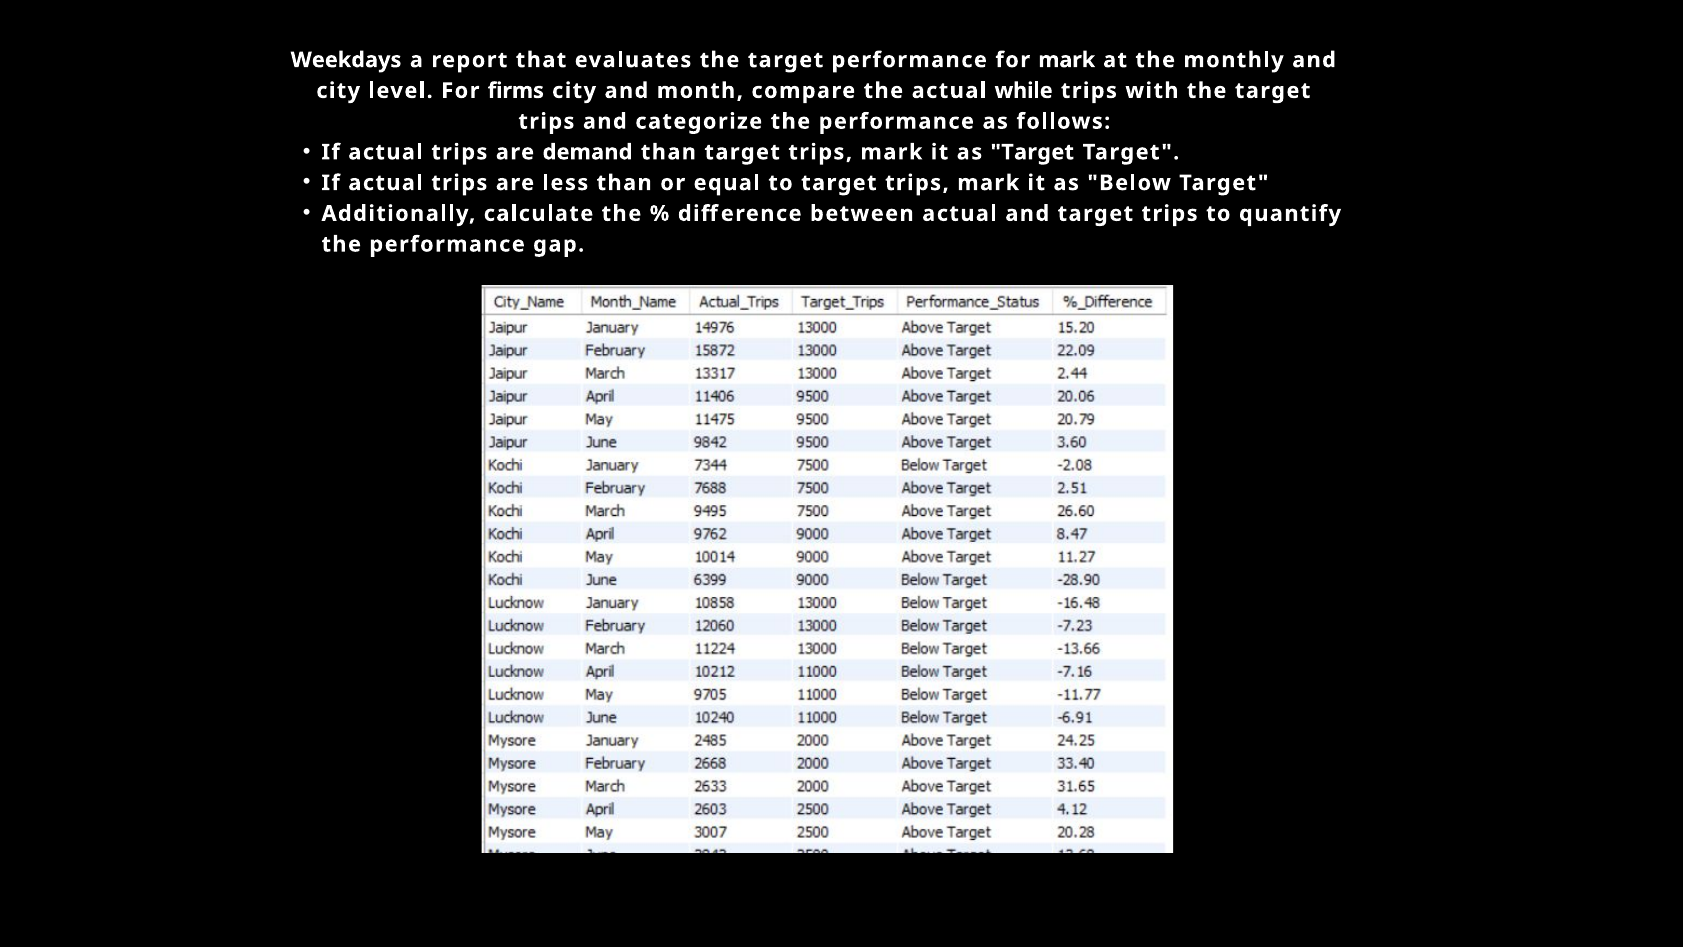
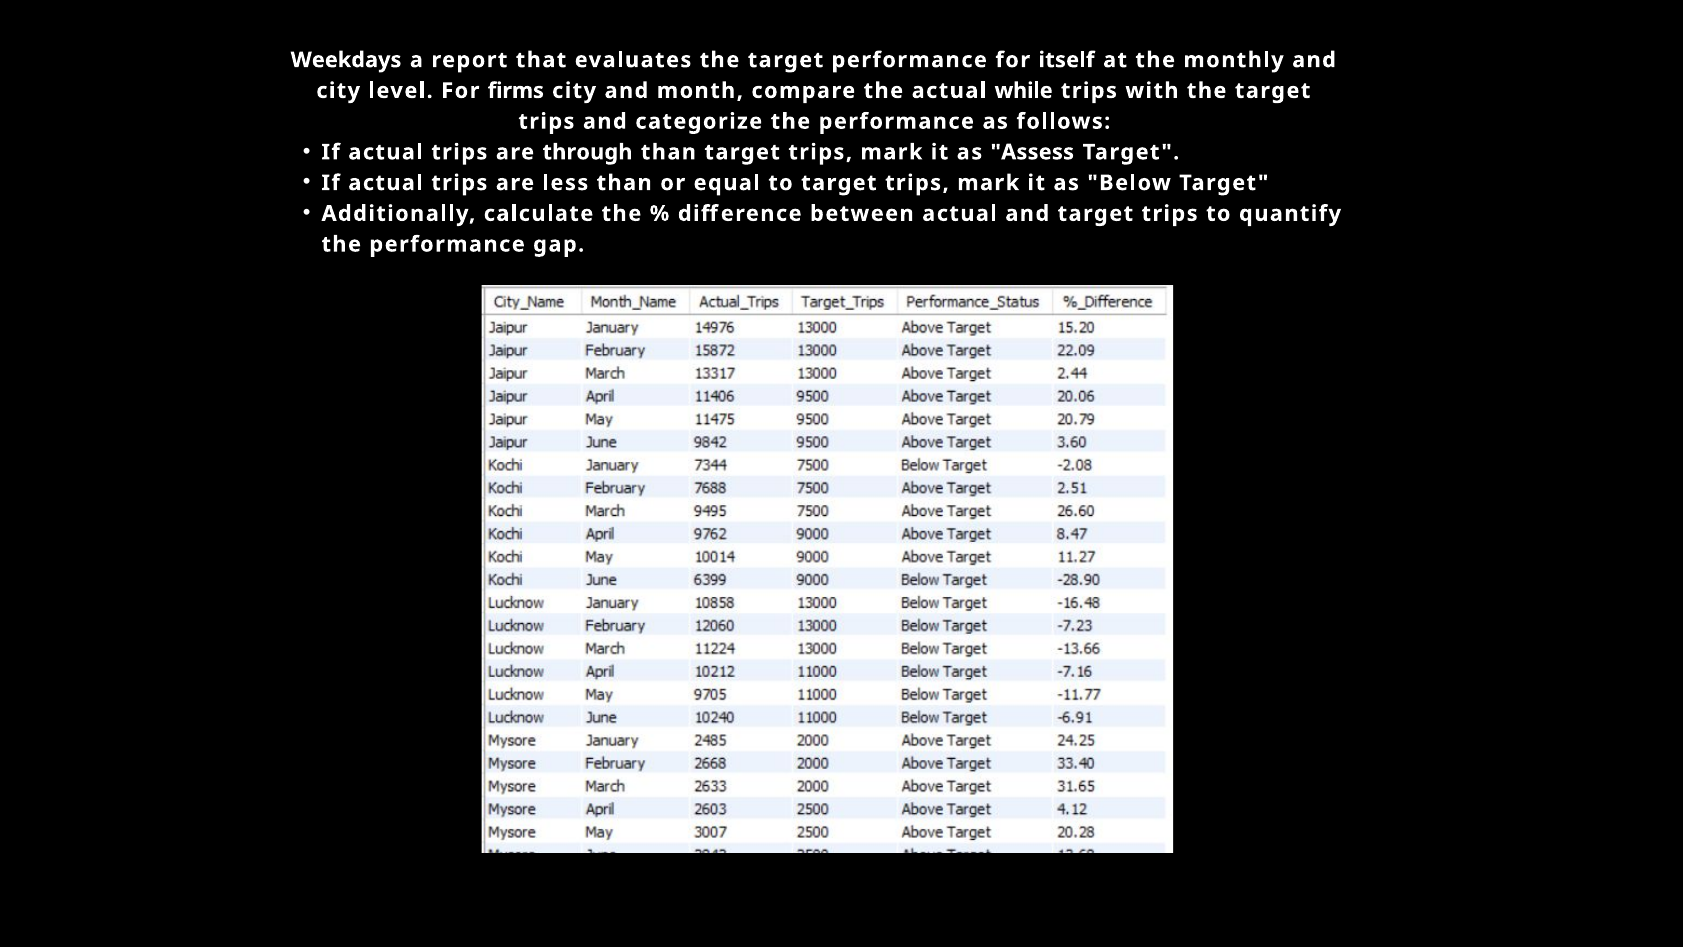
for mark: mark -> itself (1066, 60)
demand: demand -> through (587, 152)
as Target: Target -> Assess (1032, 152)
